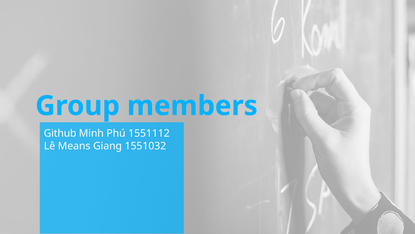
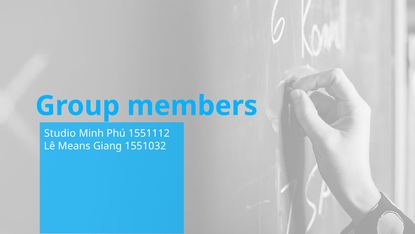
Github: Github -> Studio (60, 133)
